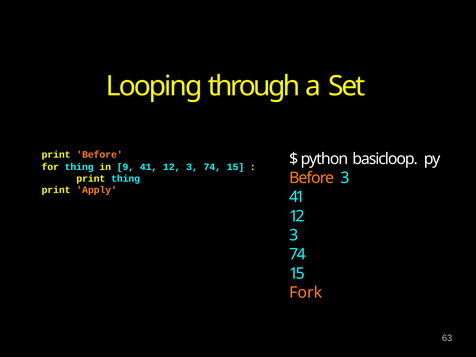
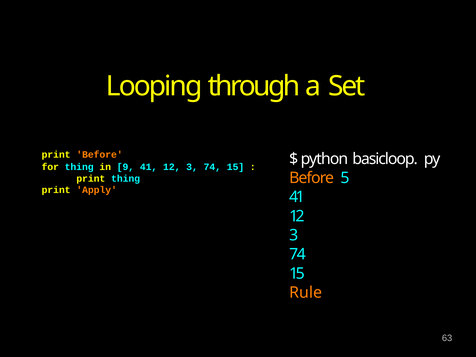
Before 3: 3 -> 5 (345, 178)
Fork: Fork -> Rule (306, 293)
